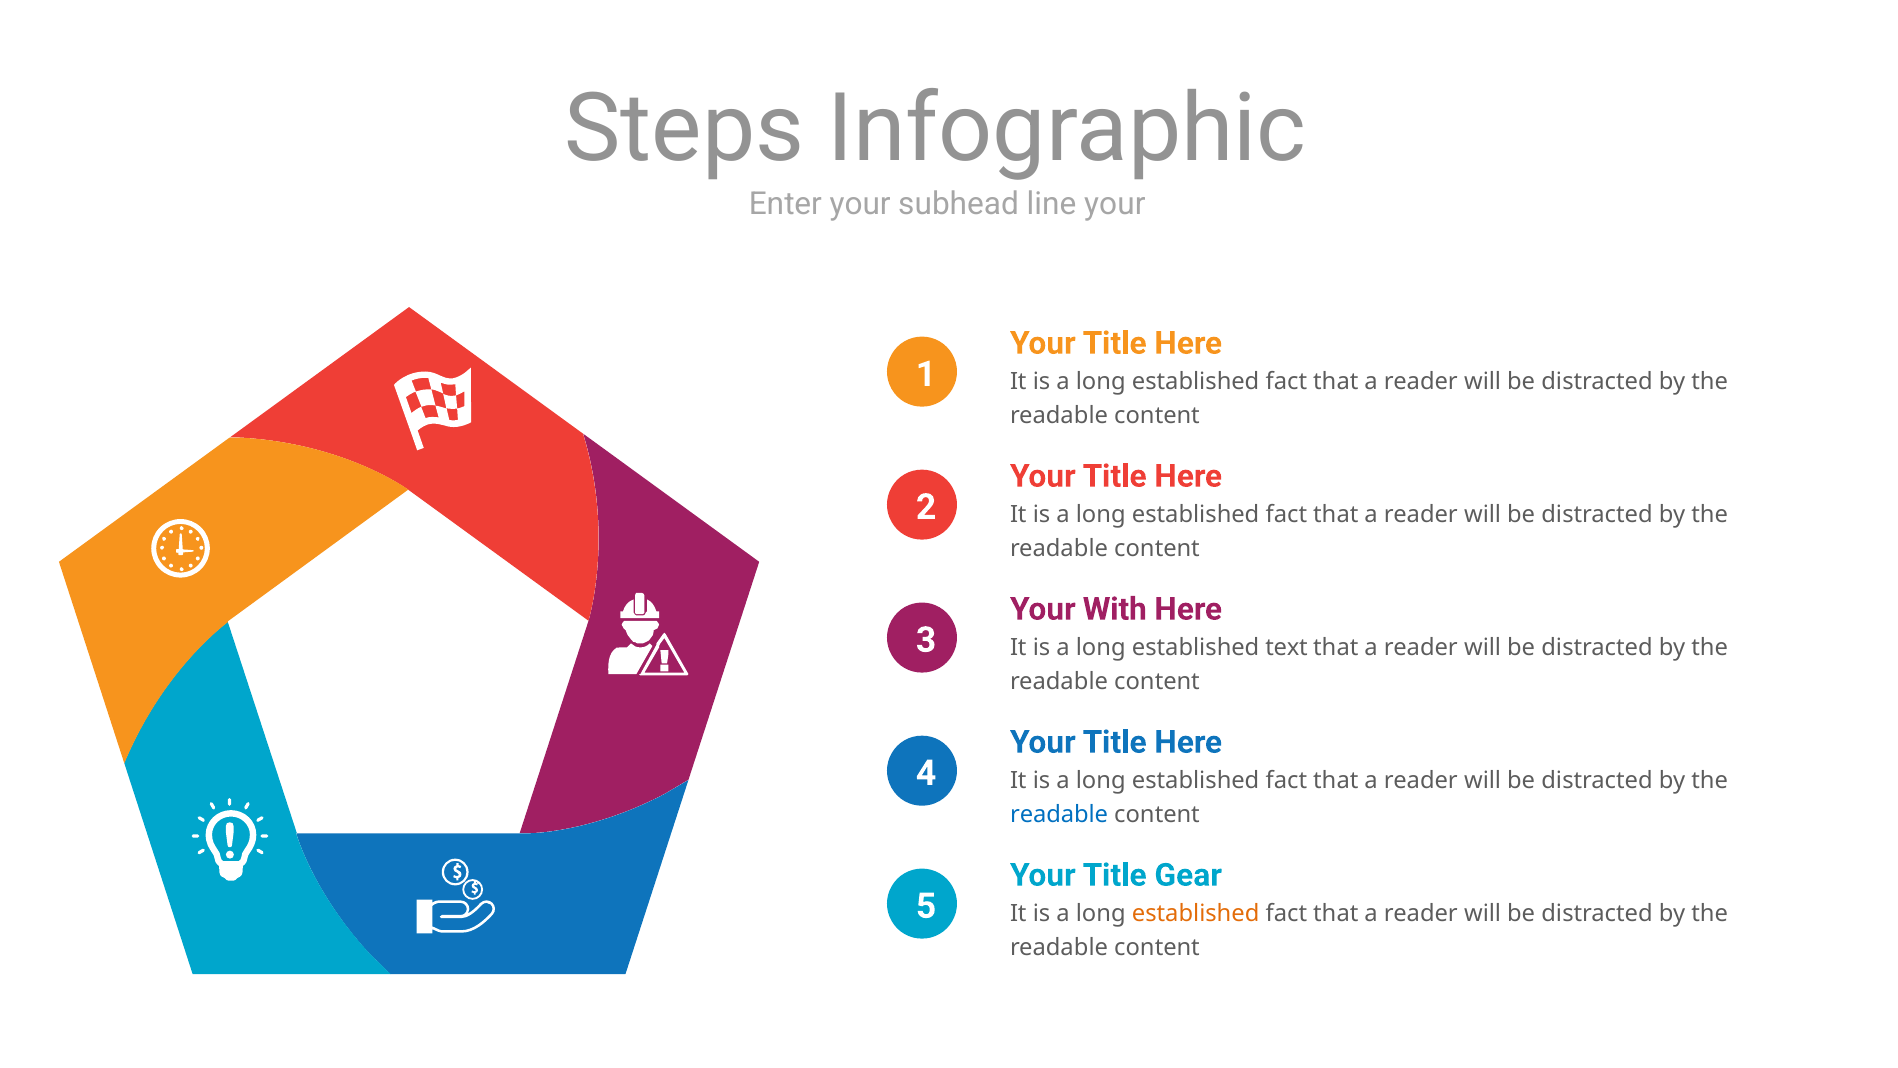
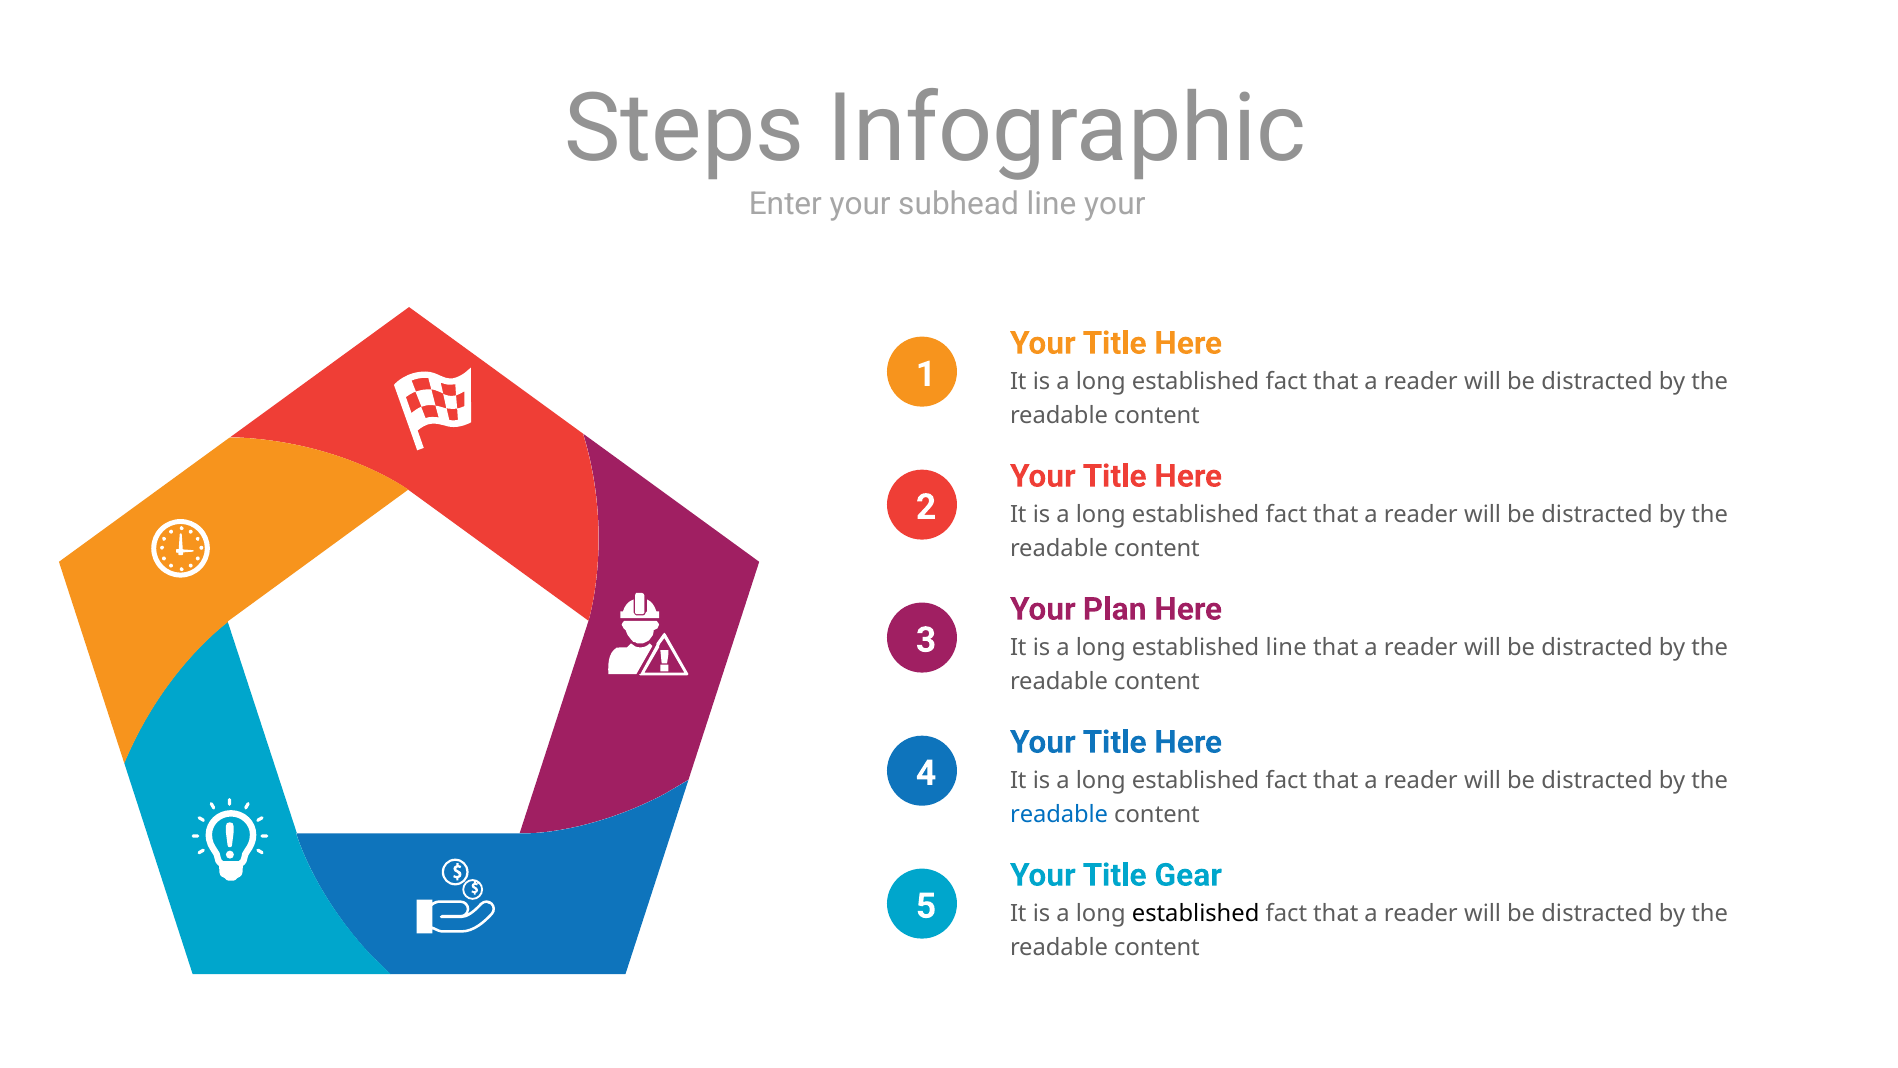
With: With -> Plan (1115, 609)
established text: text -> line (1286, 647)
established colour: orange -> black (1196, 913)
